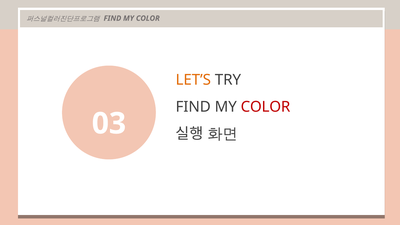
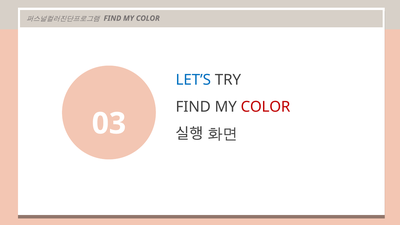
LET’S colour: orange -> blue (193, 80)
